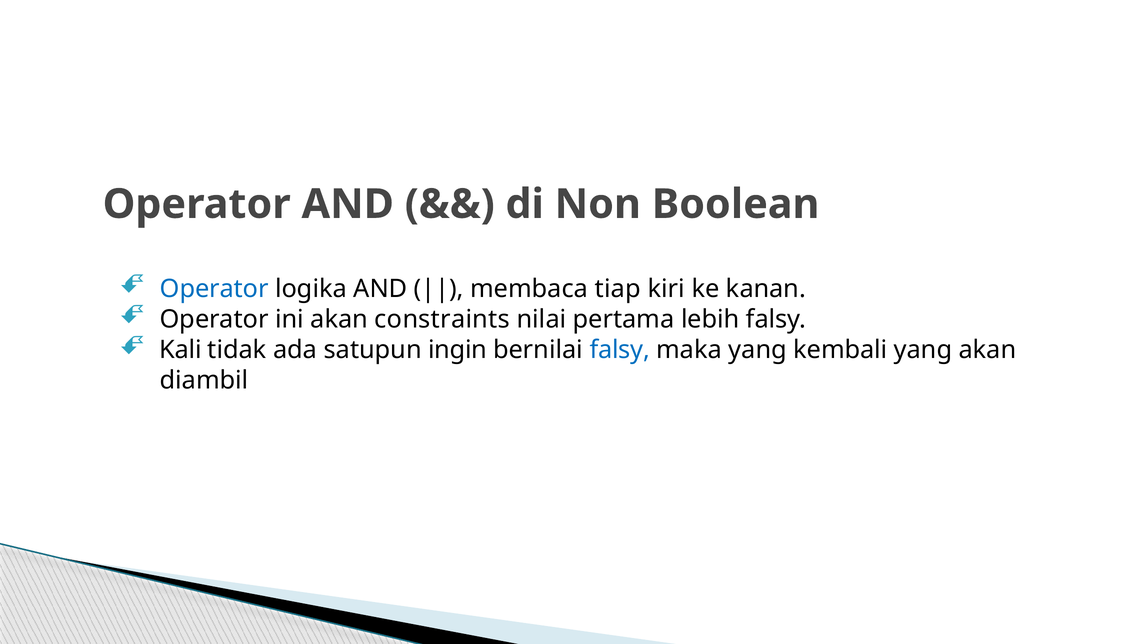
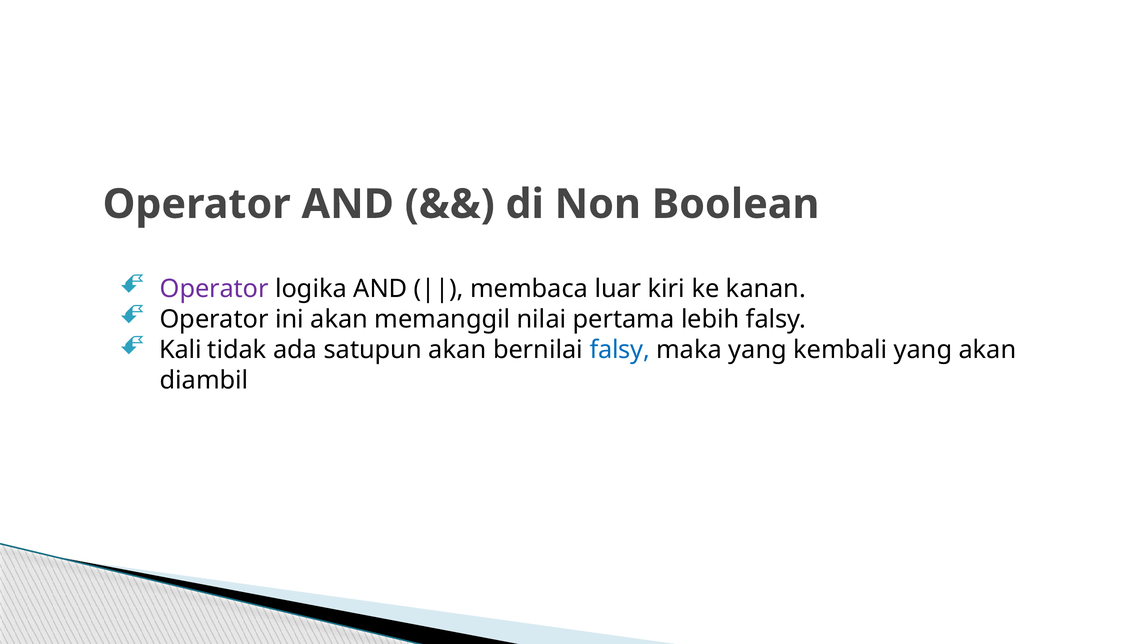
Operator colour: blue -> purple (214, 289)
tiap: tiap -> luar (618, 289)
constraints: constraints -> memanggil (442, 319)
satupun ingin: ingin -> akan (457, 350)
